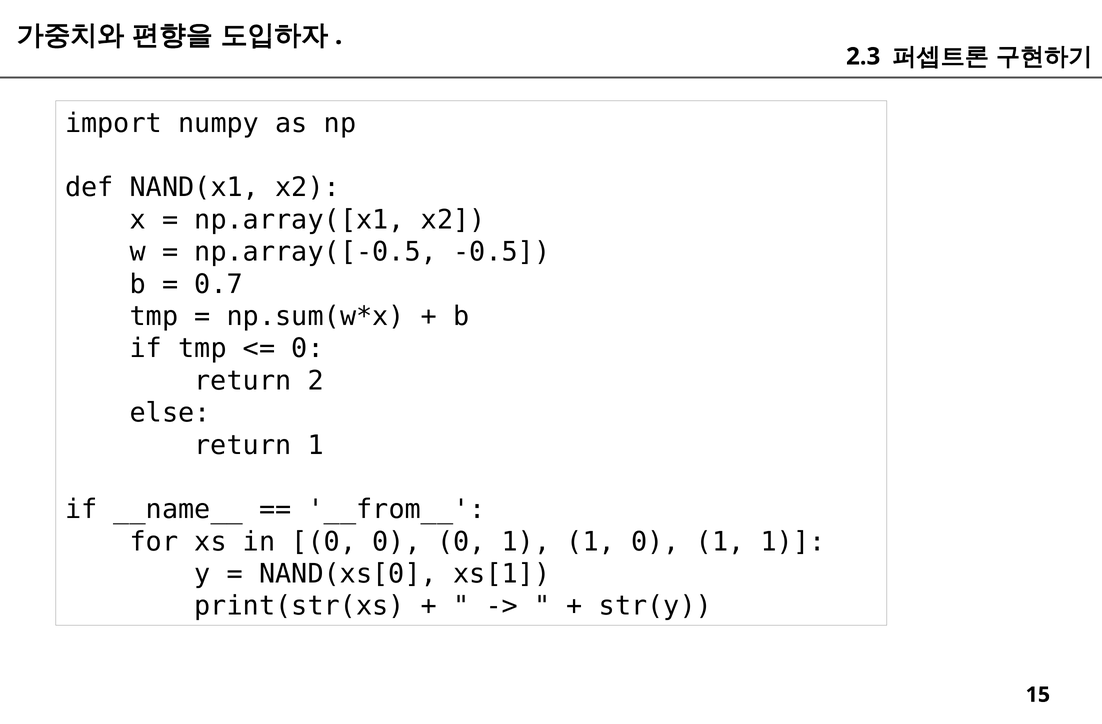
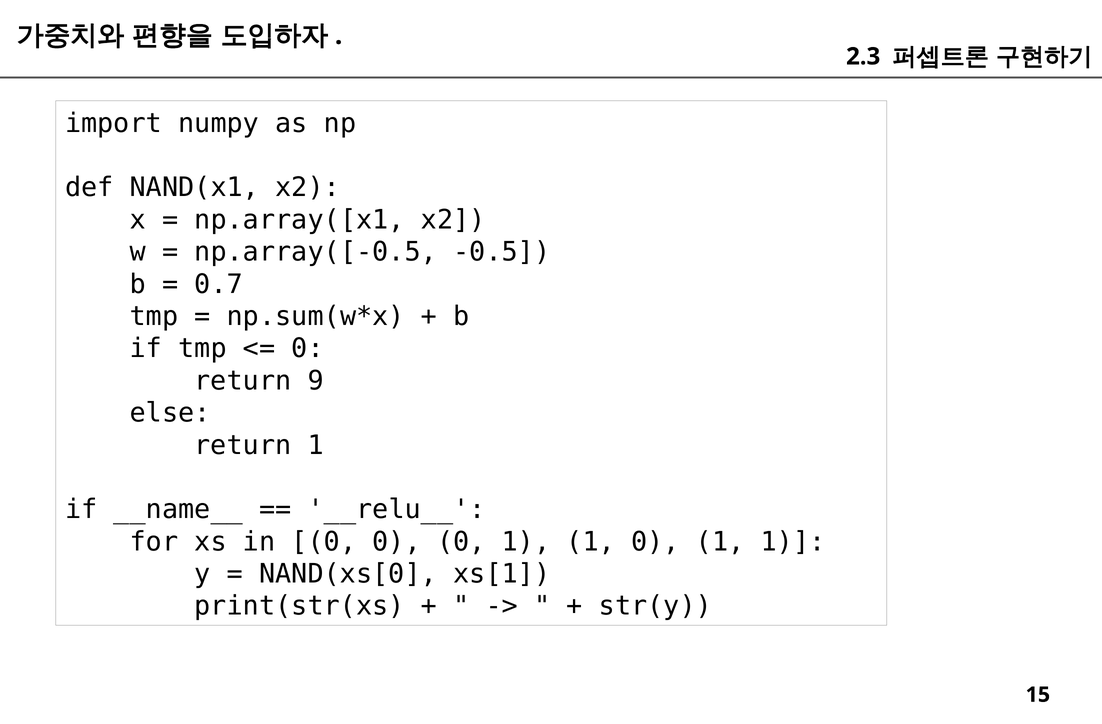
2: 2 -> 9 (316, 381)
__from__: __from__ -> __relu__ (397, 509)
